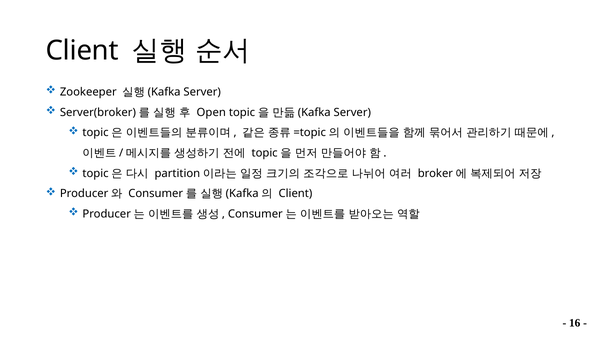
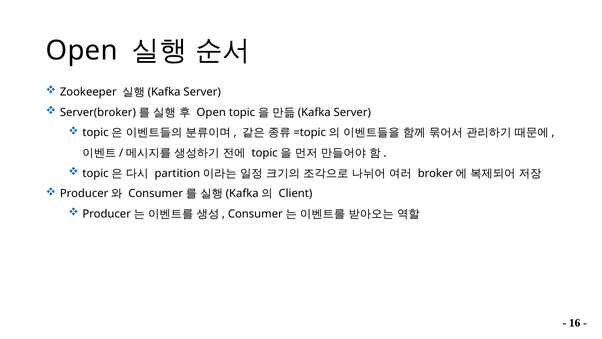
Client: Client -> Open (82, 51)
